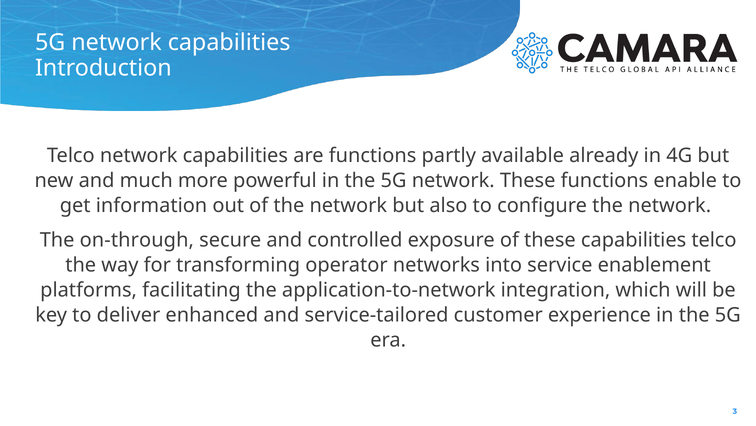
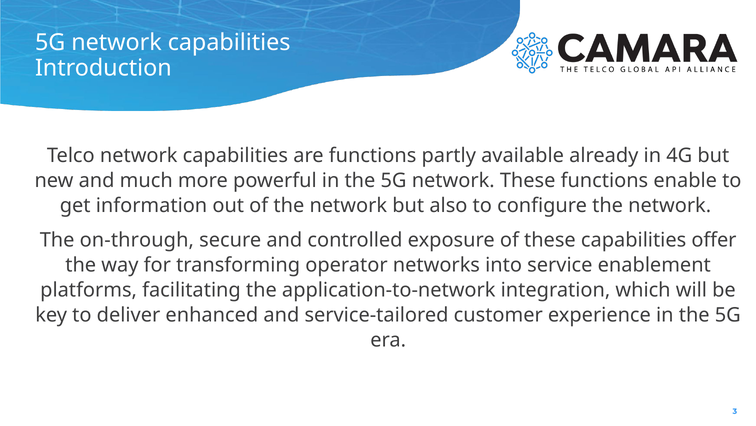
capabilities telco: telco -> offer (714, 240)
